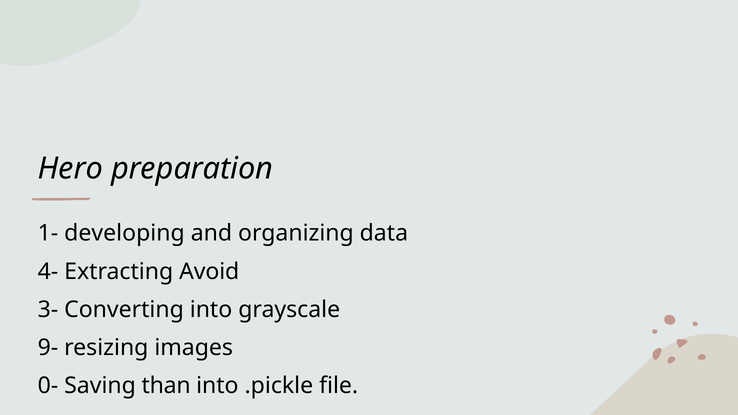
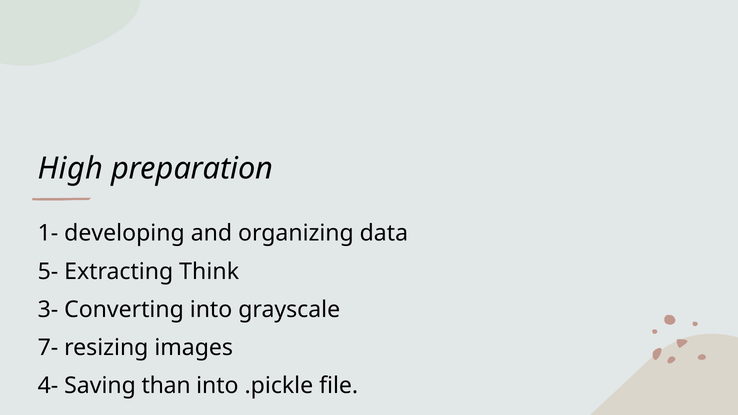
Hero: Hero -> High (70, 169)
4-: 4- -> 5- (48, 272)
Avoid: Avoid -> Think (209, 272)
9-: 9- -> 7- (48, 348)
0-: 0- -> 4- (48, 386)
